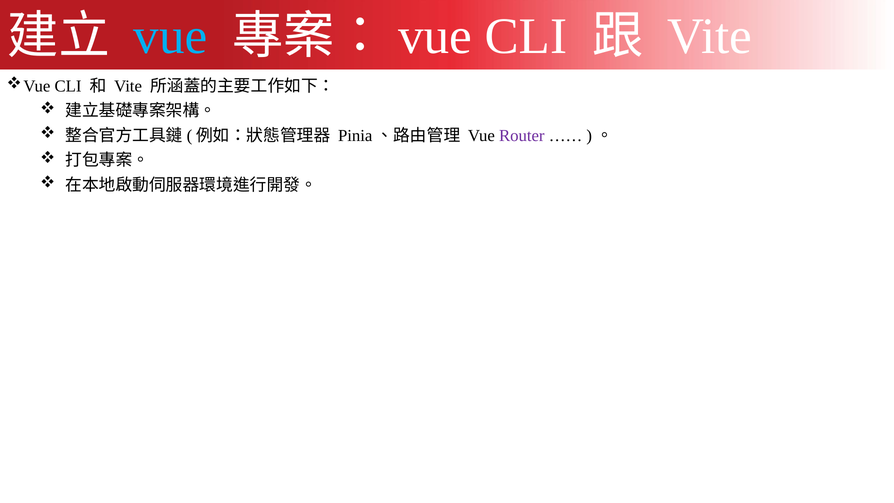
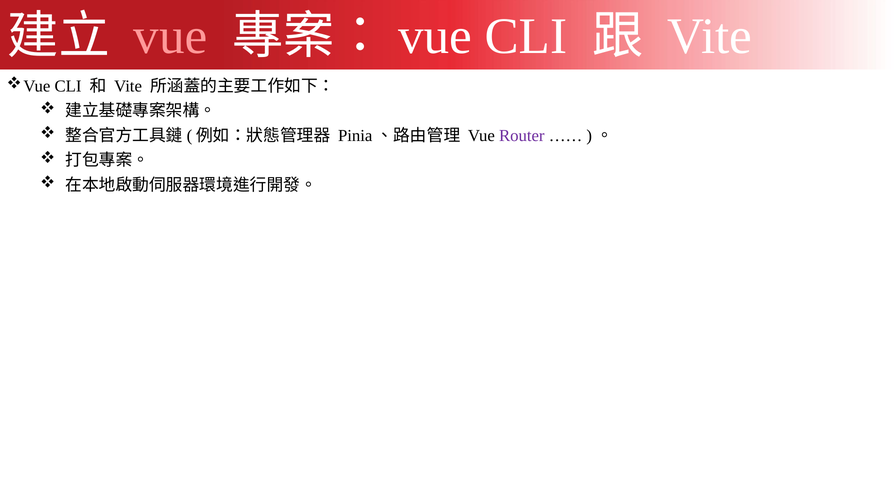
vue colour: light blue -> pink (170, 36)
